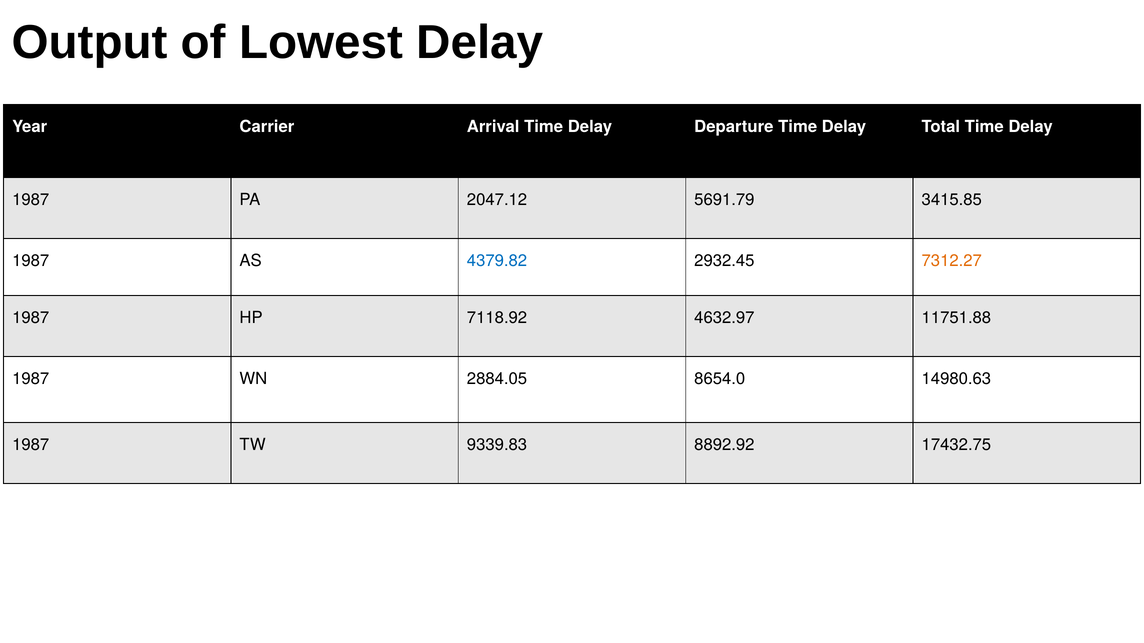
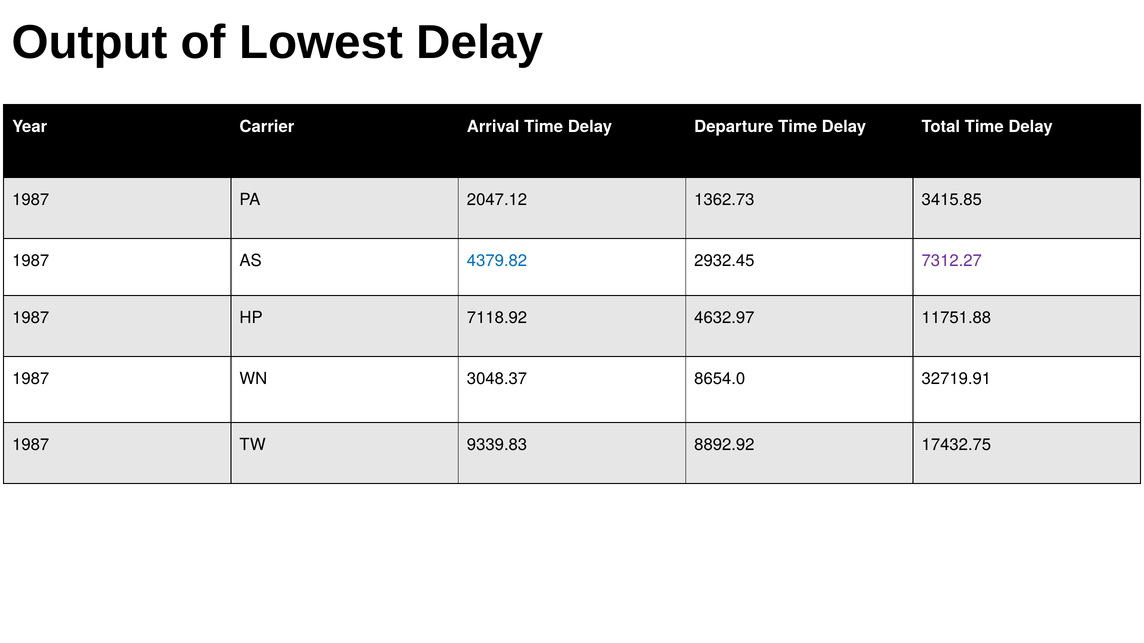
5691.79: 5691.79 -> 1362.73 (724, 200)
7312.27 colour: orange -> purple (952, 261)
2884.05: 2884.05 -> 3048.37 (497, 379)
14980.63: 14980.63 -> 32719.91 (956, 379)
